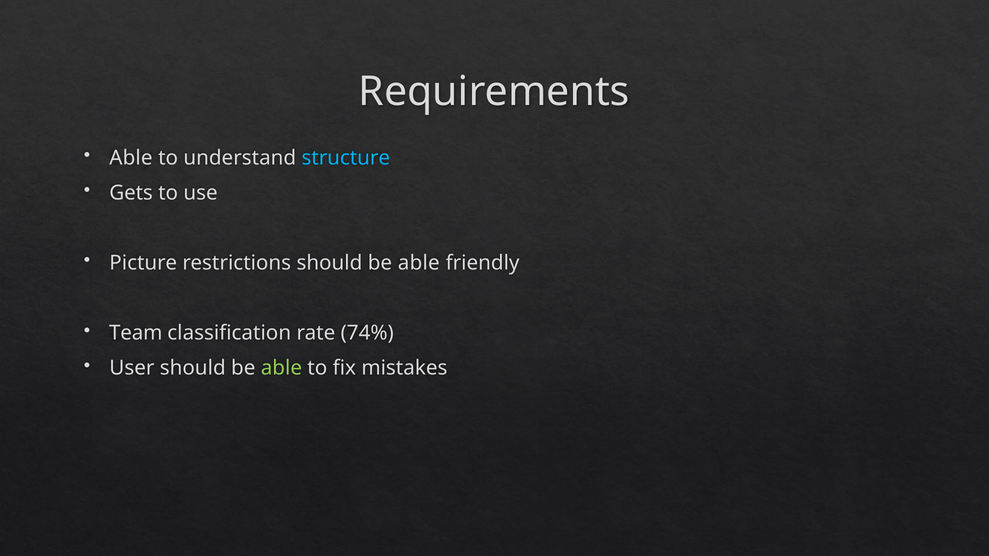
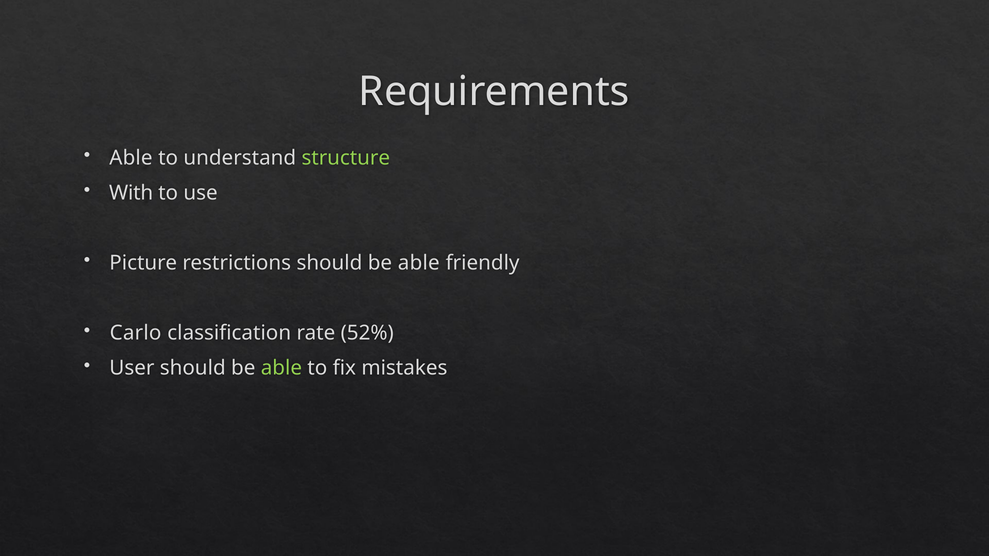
structure colour: light blue -> light green (346, 158)
Gets: Gets -> With (131, 193)
Team: Team -> Carlo (136, 333)
74%: 74% -> 52% (367, 333)
